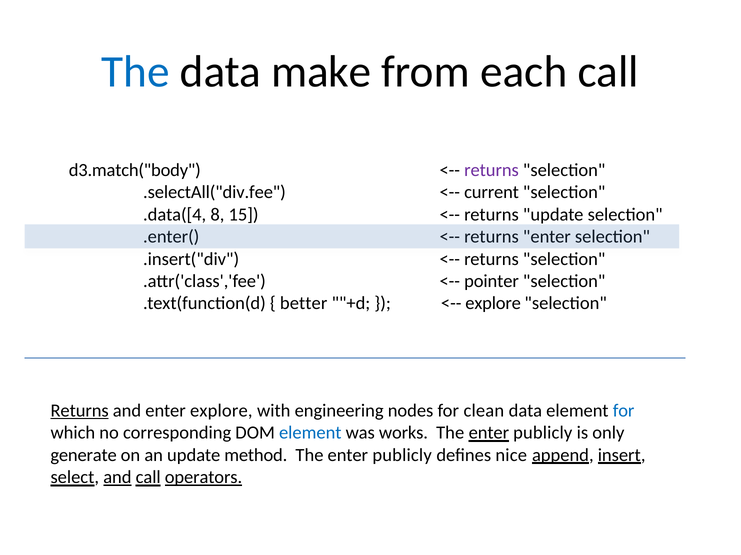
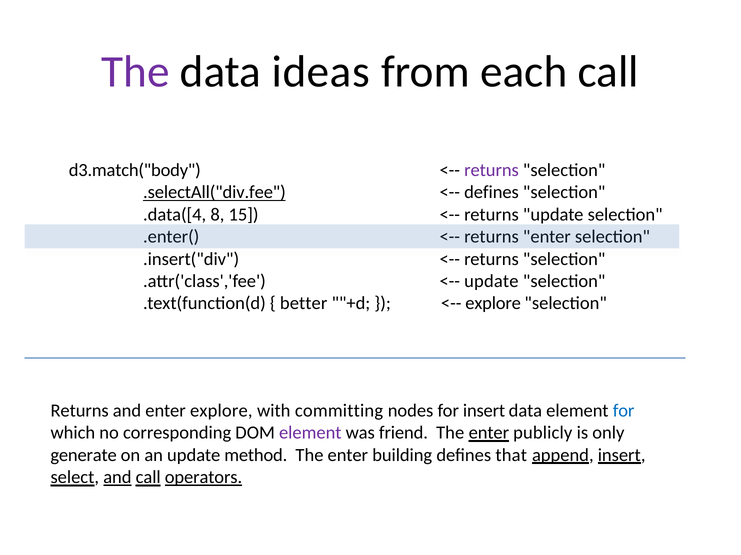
The colour: blue -> purple (135, 72)
make: make -> ideas (321, 72)
.selectAll("div.fee underline: none -> present (214, 193)
current: current -> defines (492, 193)
pointer: pointer -> update (491, 282)
Returns underline: present -> none (80, 411)
engineering: engineering -> committing (339, 411)
for clean: clean -> insert (484, 411)
element colour: blue -> purple (310, 433)
works: works -> friend (403, 433)
publicly: publicly -> building (402, 456)
nice: nice -> that (511, 456)
